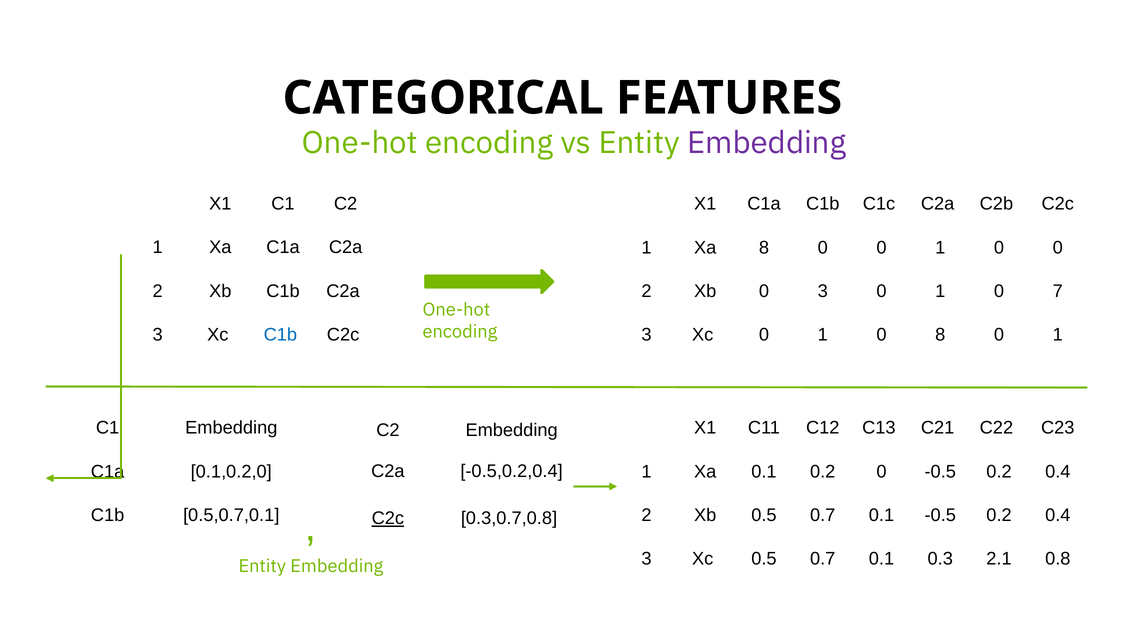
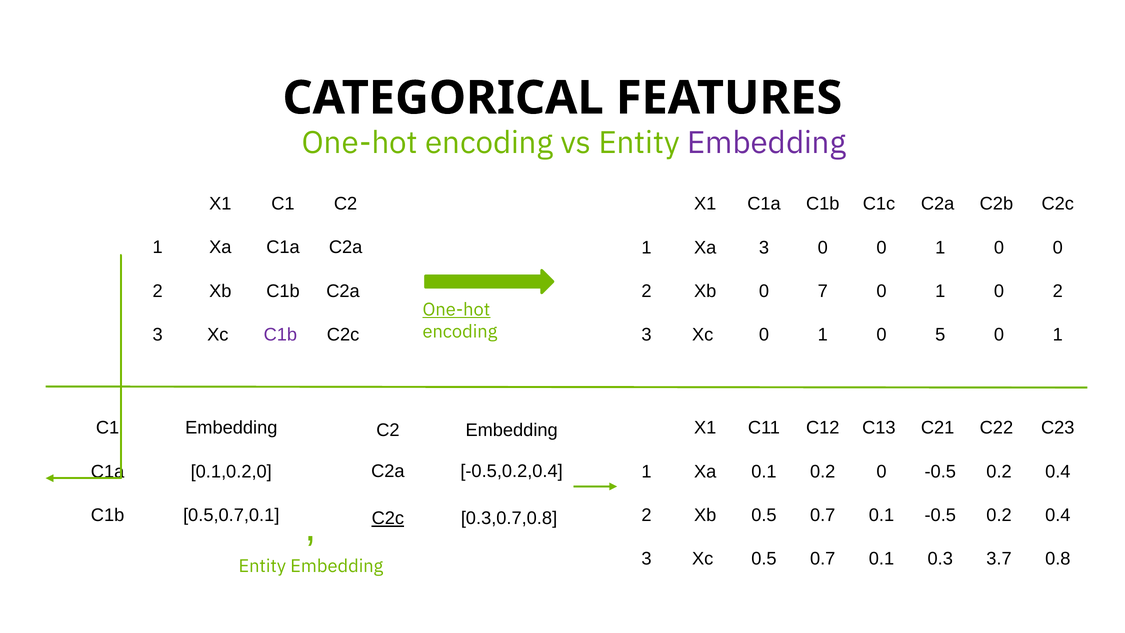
Xa 8: 8 -> 3 (764, 248)
0 3: 3 -> 7 (823, 291)
1 0 7: 7 -> 2 (1058, 291)
One-hot underline: none -> present (456, 310)
C1b colour: blue -> purple (280, 335)
0 8: 8 -> 5 (940, 335)
2.1: 2.1 -> 3.7 (999, 559)
